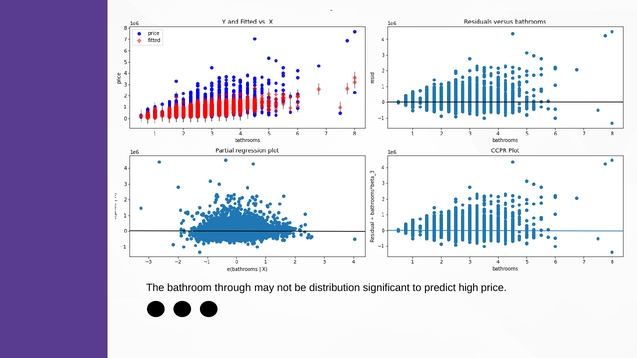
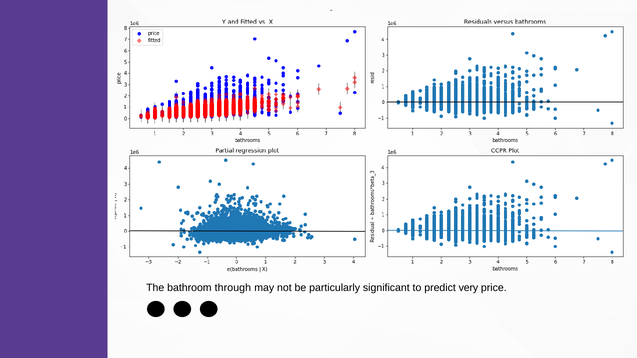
distribution: distribution -> particularly (335, 288)
high: high -> very (468, 288)
